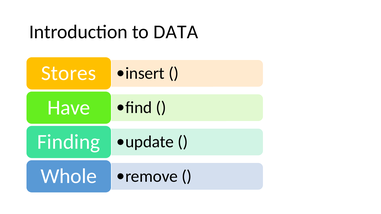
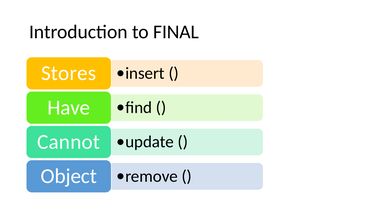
DATA: DATA -> FINAL (176, 32)
Finding: Finding -> Cannot (69, 142)
Whole: Whole -> Object (69, 176)
